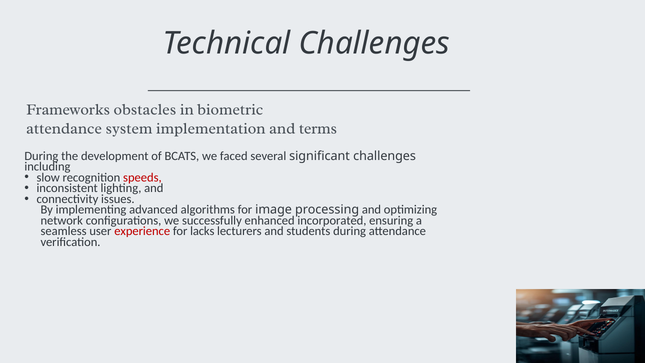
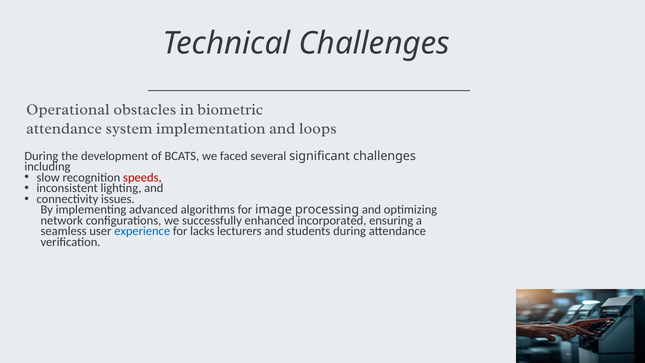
Frameworks: Frameworks -> Operational (68, 110)
terms: terms -> loops (318, 128)
experience colour: red -> blue (142, 231)
